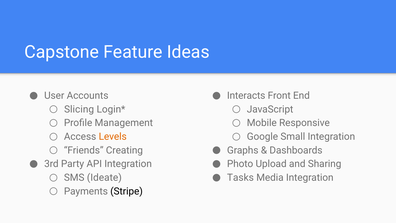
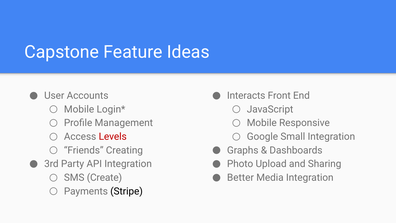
Slicing: Slicing -> Mobile (79, 109)
Levels colour: orange -> red (113, 136)
Ideate: Ideate -> Create (104, 177)
Tasks: Tasks -> Better (240, 177)
